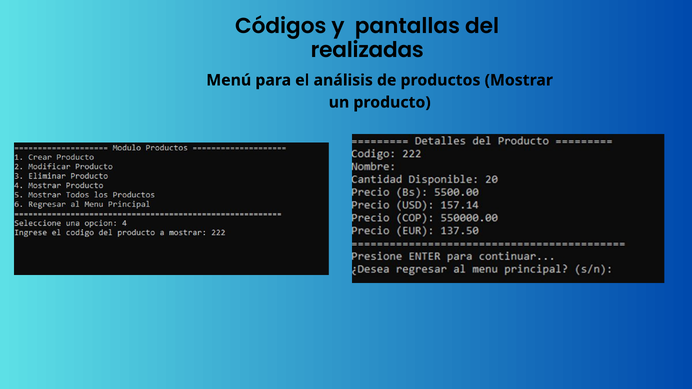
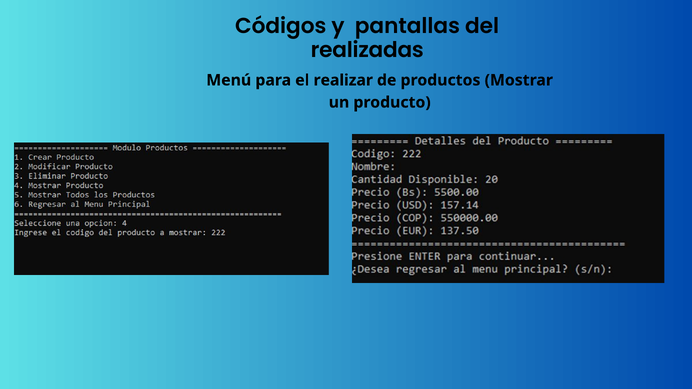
análisis: análisis -> realizar (343, 80)
